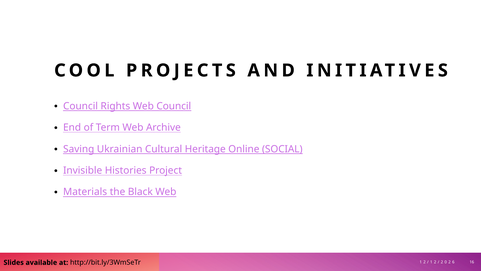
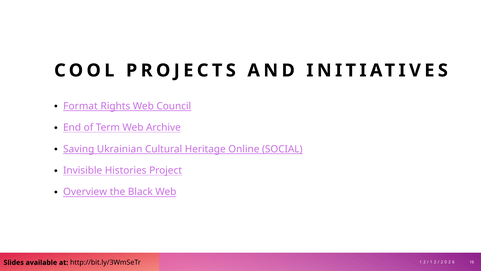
Council: Council -> Format (80, 106)
Materials: Materials -> Overview (85, 192)
